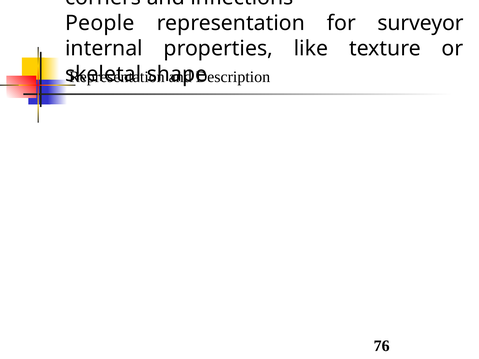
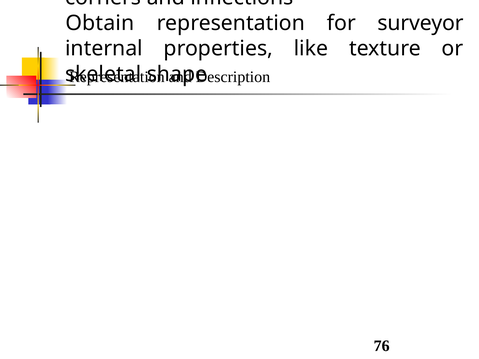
People: People -> Obtain (100, 23)
